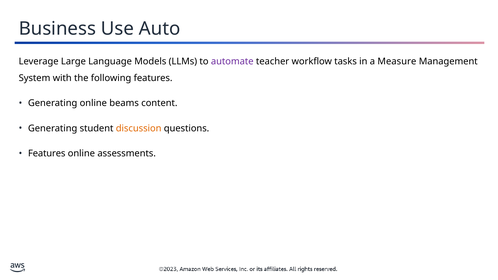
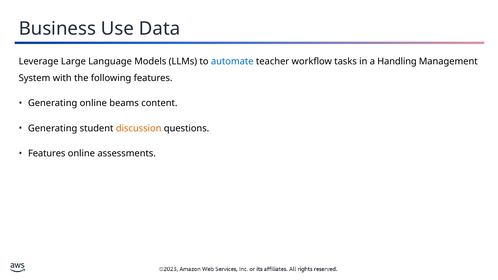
Auto: Auto -> Data (160, 29)
automate colour: purple -> blue (232, 61)
Measure: Measure -> Handling (397, 61)
